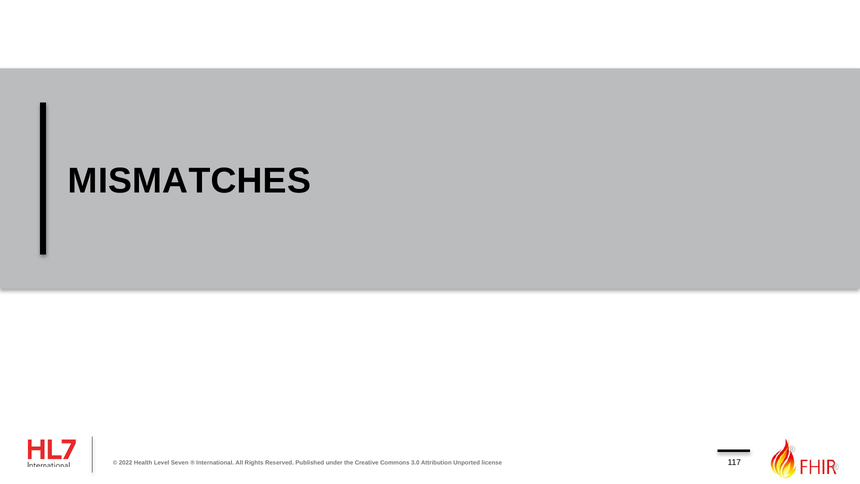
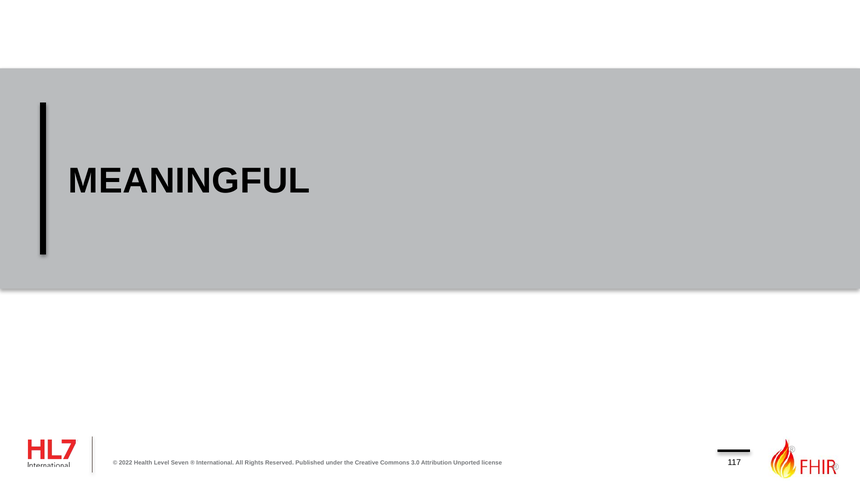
MISMATCHES: MISMATCHES -> MEANINGFUL (189, 181)
